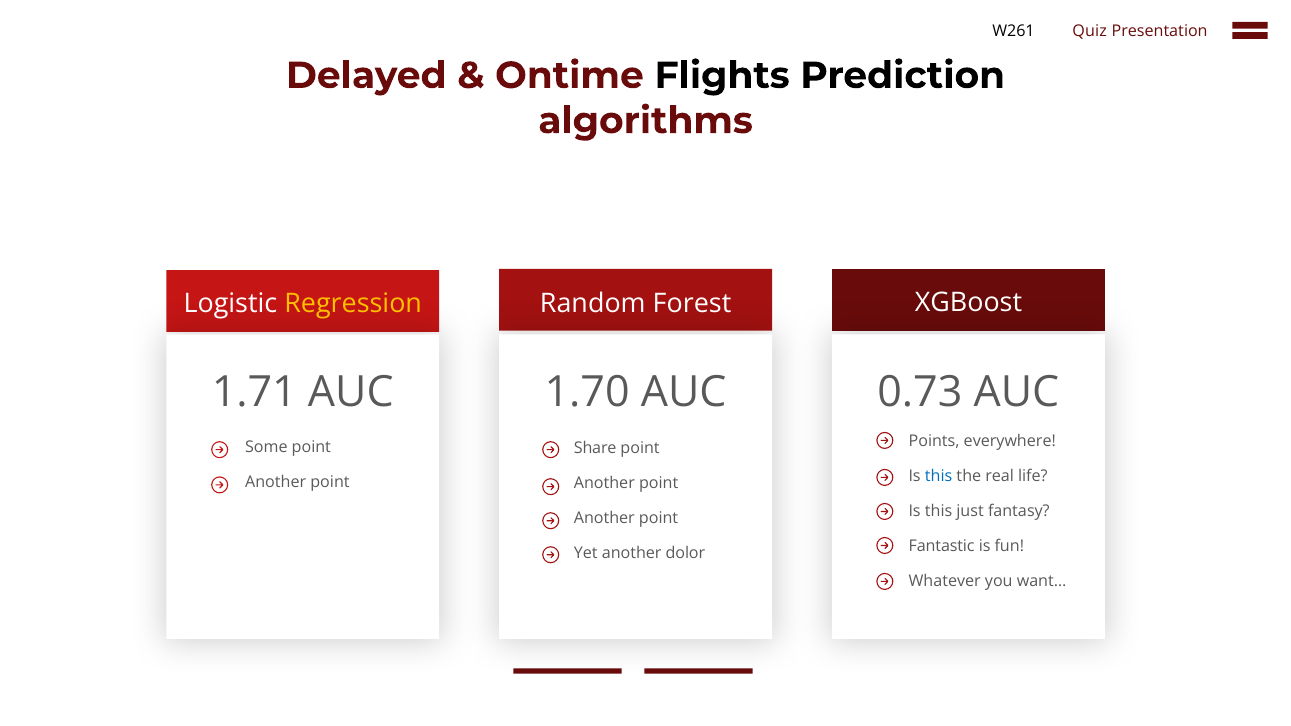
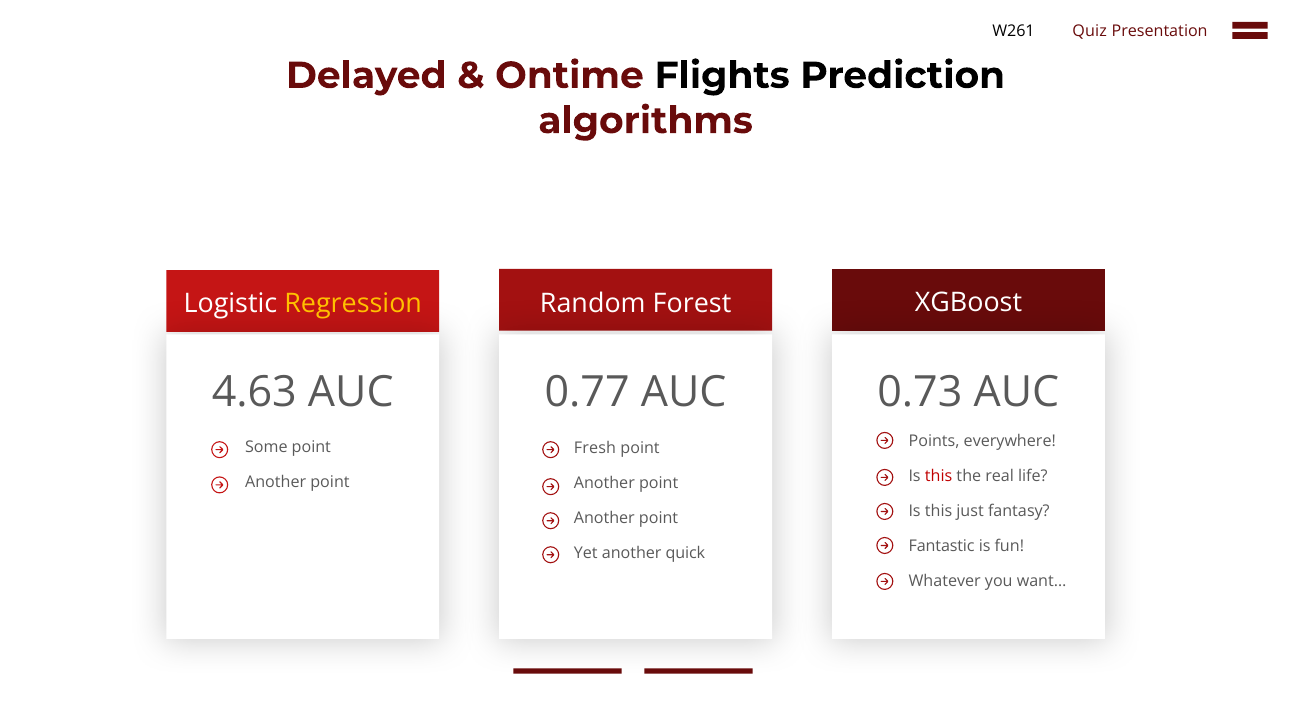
1.71: 1.71 -> 4.63 (254, 393)
1.70: 1.70 -> 0.77 (587, 393)
Share: Share -> Fresh (595, 448)
this colour: blue -> red (939, 476)
dolor: dolor -> quick (685, 554)
